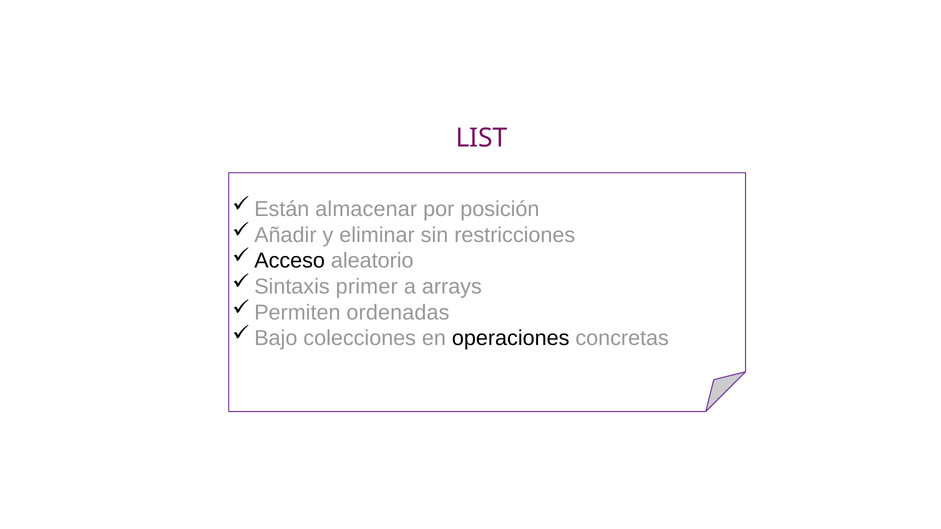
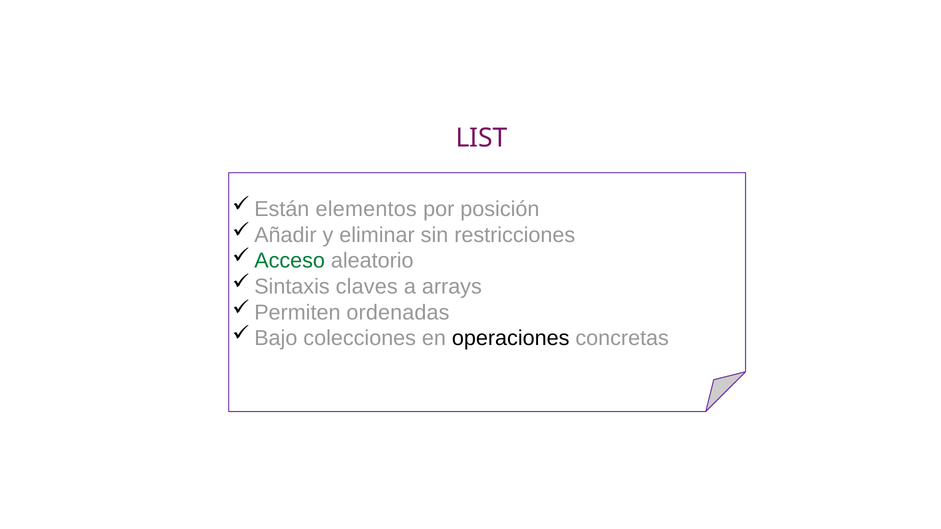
almacenar: almacenar -> elementos (366, 209)
Acceso colour: black -> green (290, 261)
primer: primer -> claves (367, 287)
